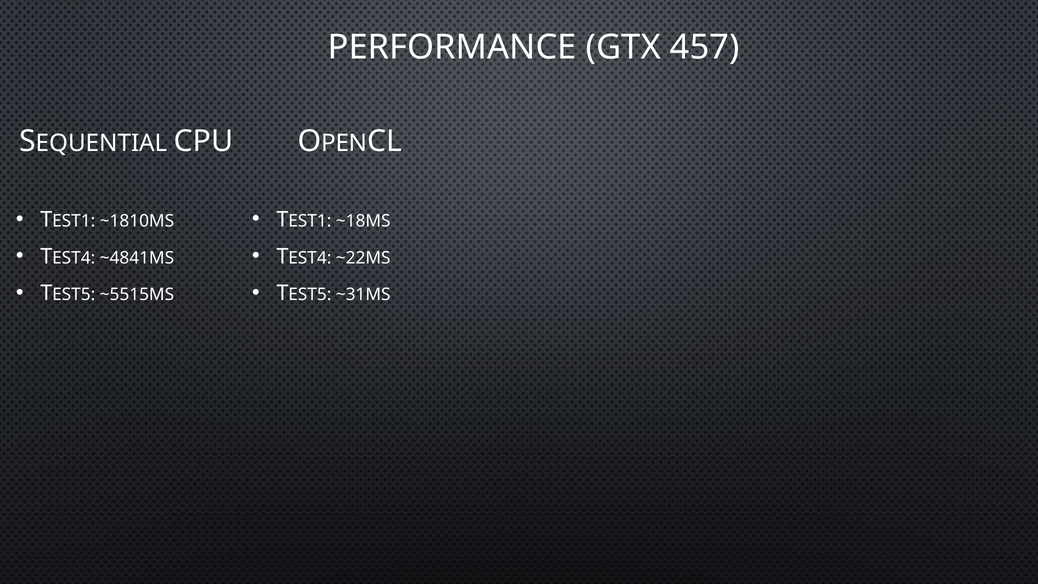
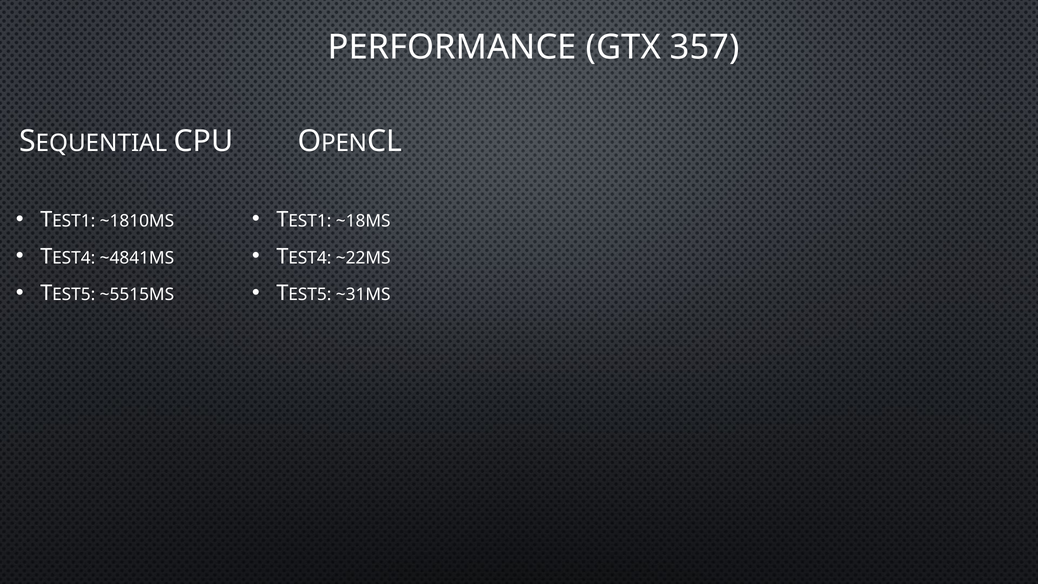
457: 457 -> 357 (705, 47)
